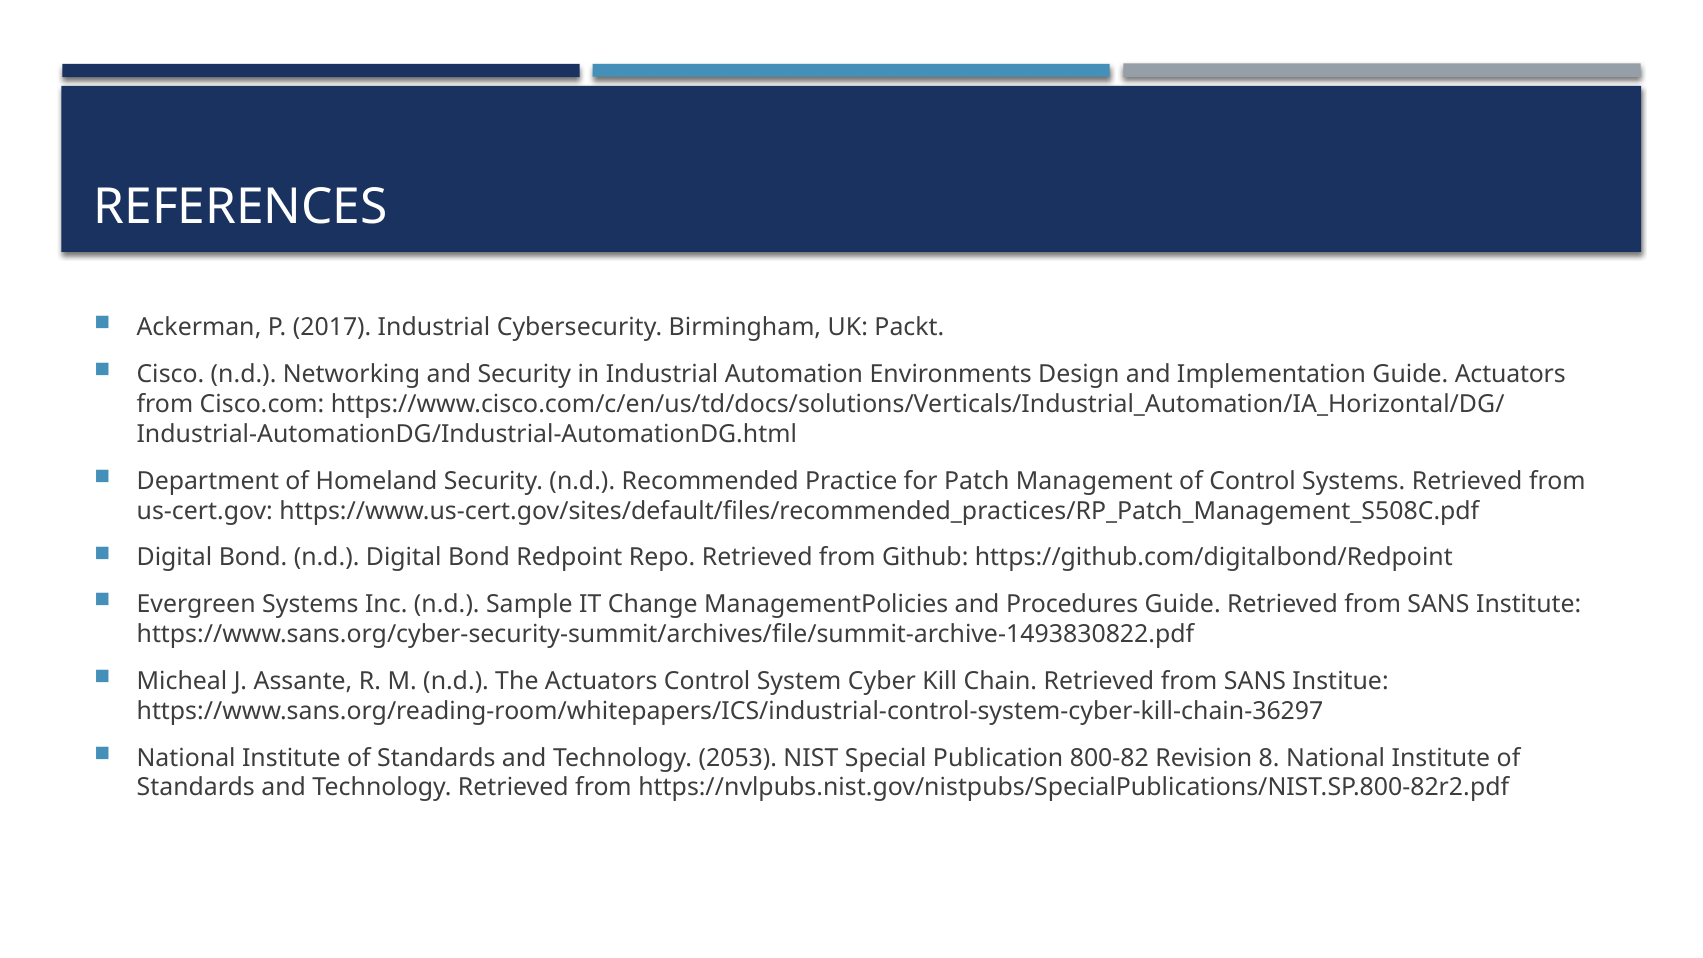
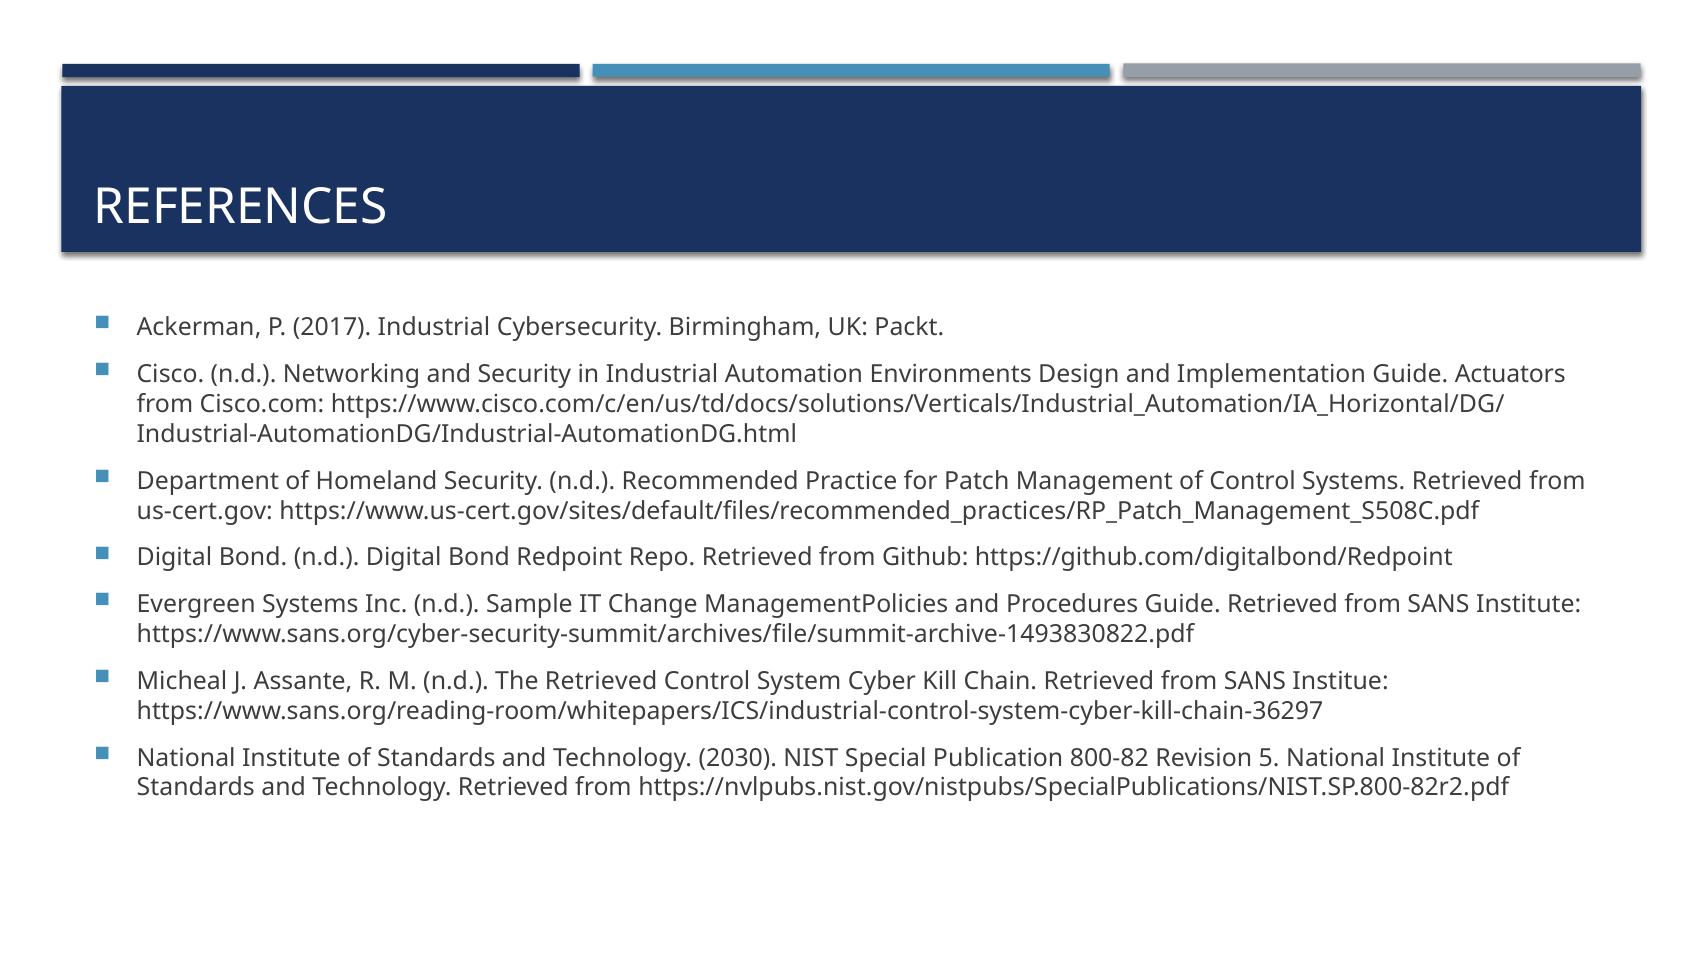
The Actuators: Actuators -> Retrieved (601, 681)
2053: 2053 -> 2030 (738, 758)
8: 8 -> 5 (1269, 758)
